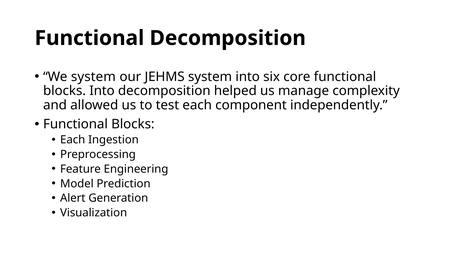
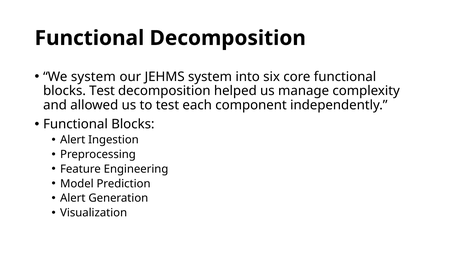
blocks Into: Into -> Test (102, 91)
Each: Each -> Alert (73, 140)
